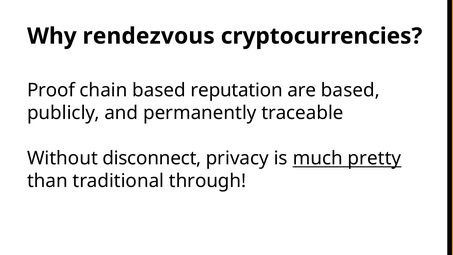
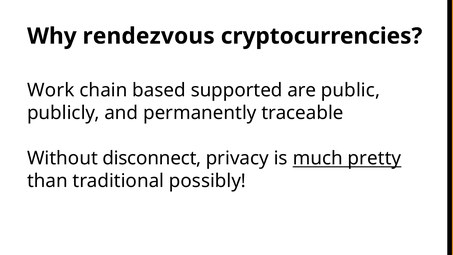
Proof: Proof -> Work (51, 90)
reputation: reputation -> supported (237, 90)
are based: based -> public (350, 90)
through: through -> possibly (208, 181)
